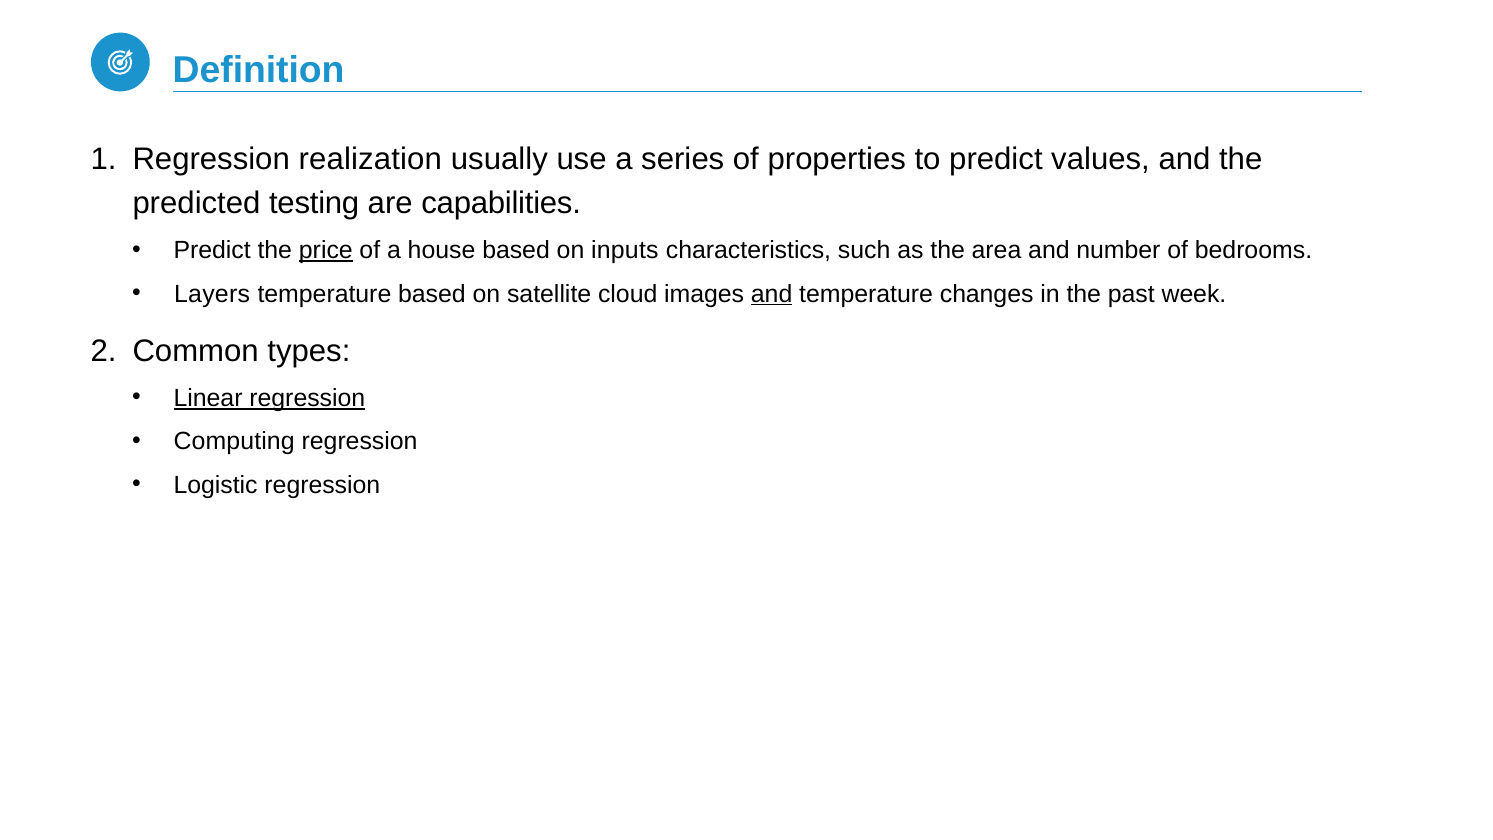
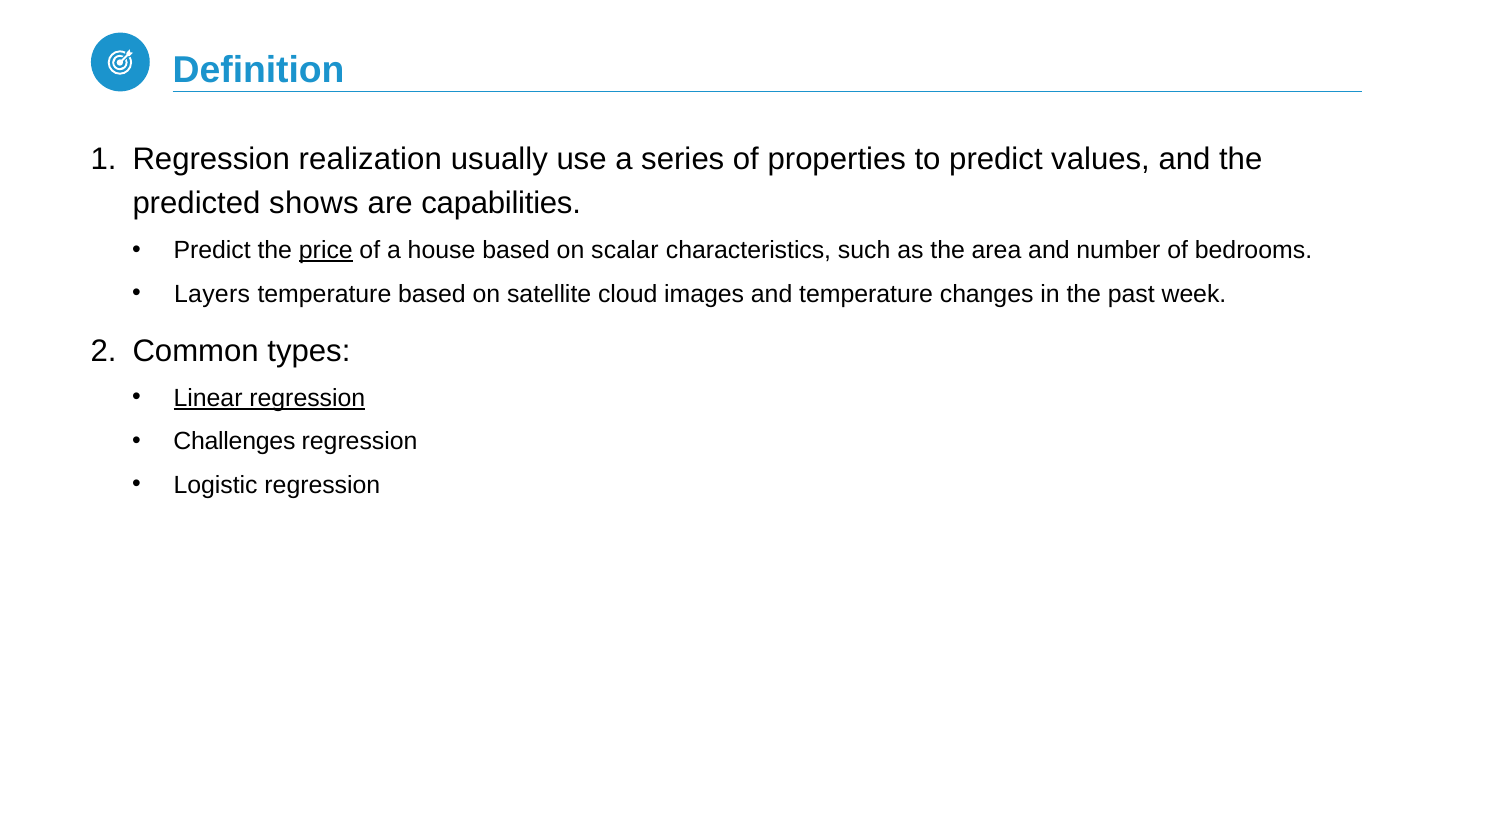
testing: testing -> shows (314, 204)
inputs: inputs -> scalar (625, 250)
and underline: present -> none (772, 294)
Computing: Computing -> Challenges (234, 441)
